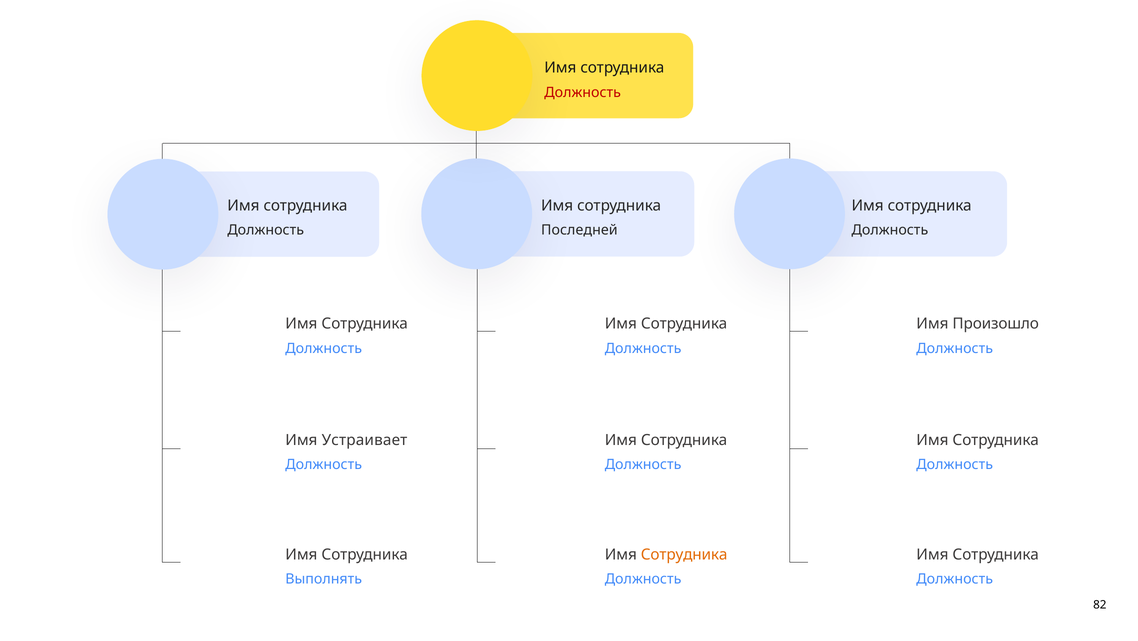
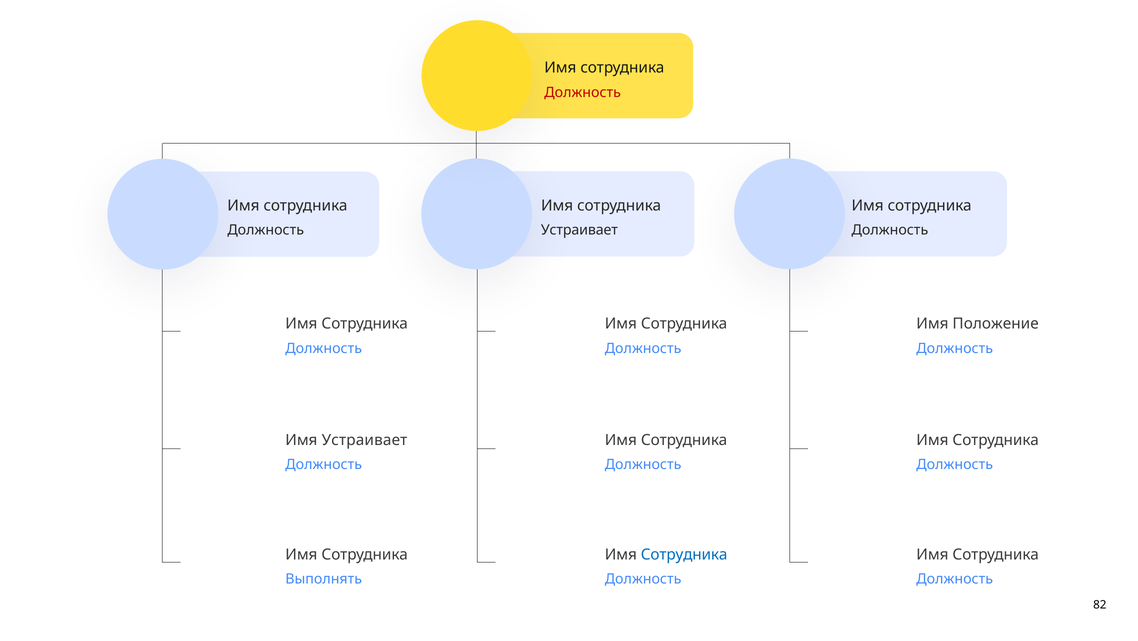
Последней: Последней -> Устраивает (579, 230)
Произошло: Произошло -> Положение (996, 324)
Сотрудника colour: orange -> blue (684, 555)
